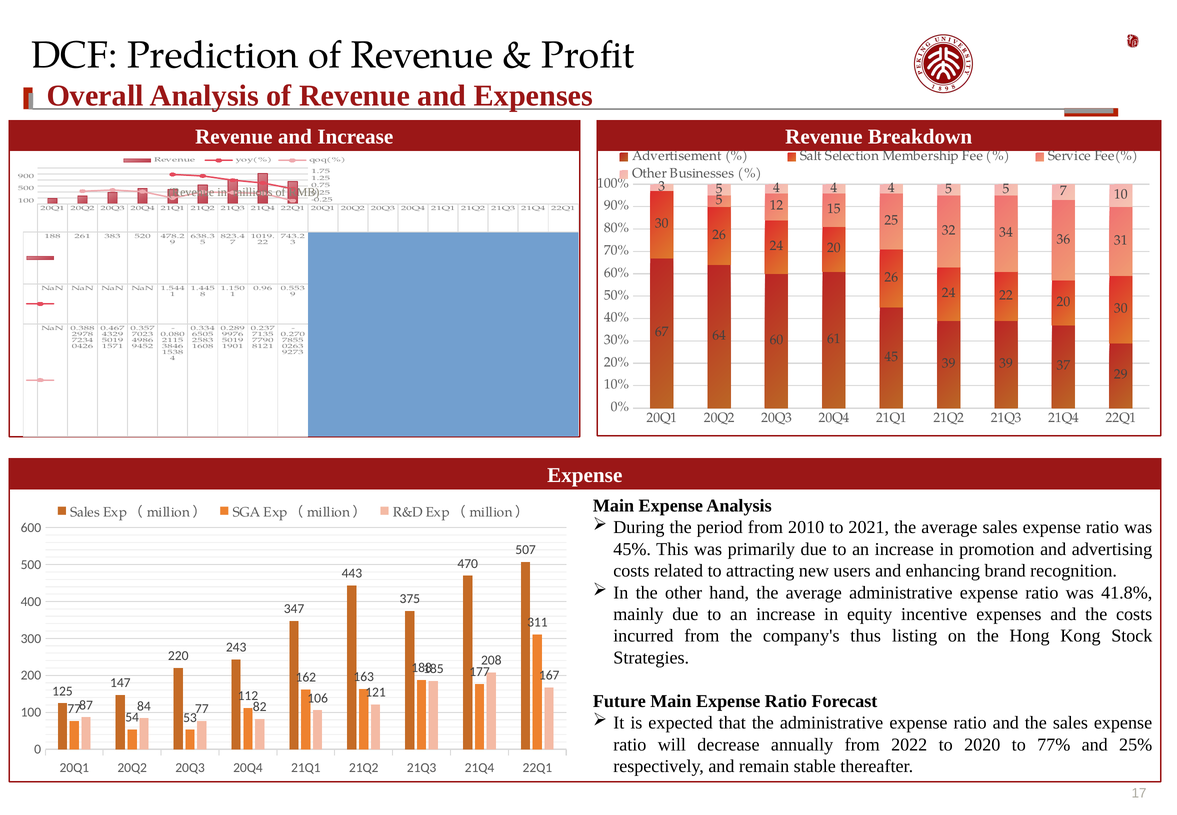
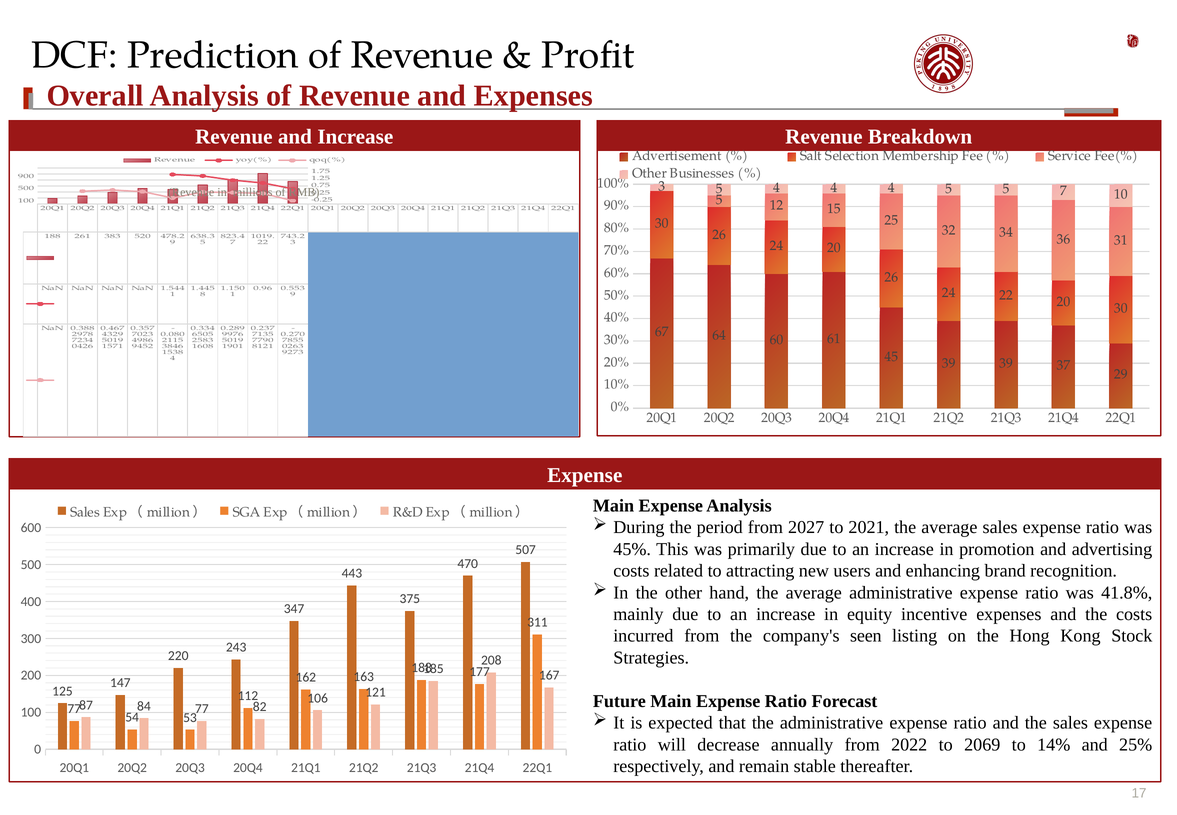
2010: 2010 -> 2027 (806, 527)
thus: thus -> seen (866, 636)
2020: 2020 -> 2069 (982, 745)
77%: 77% -> 14% (1054, 745)
